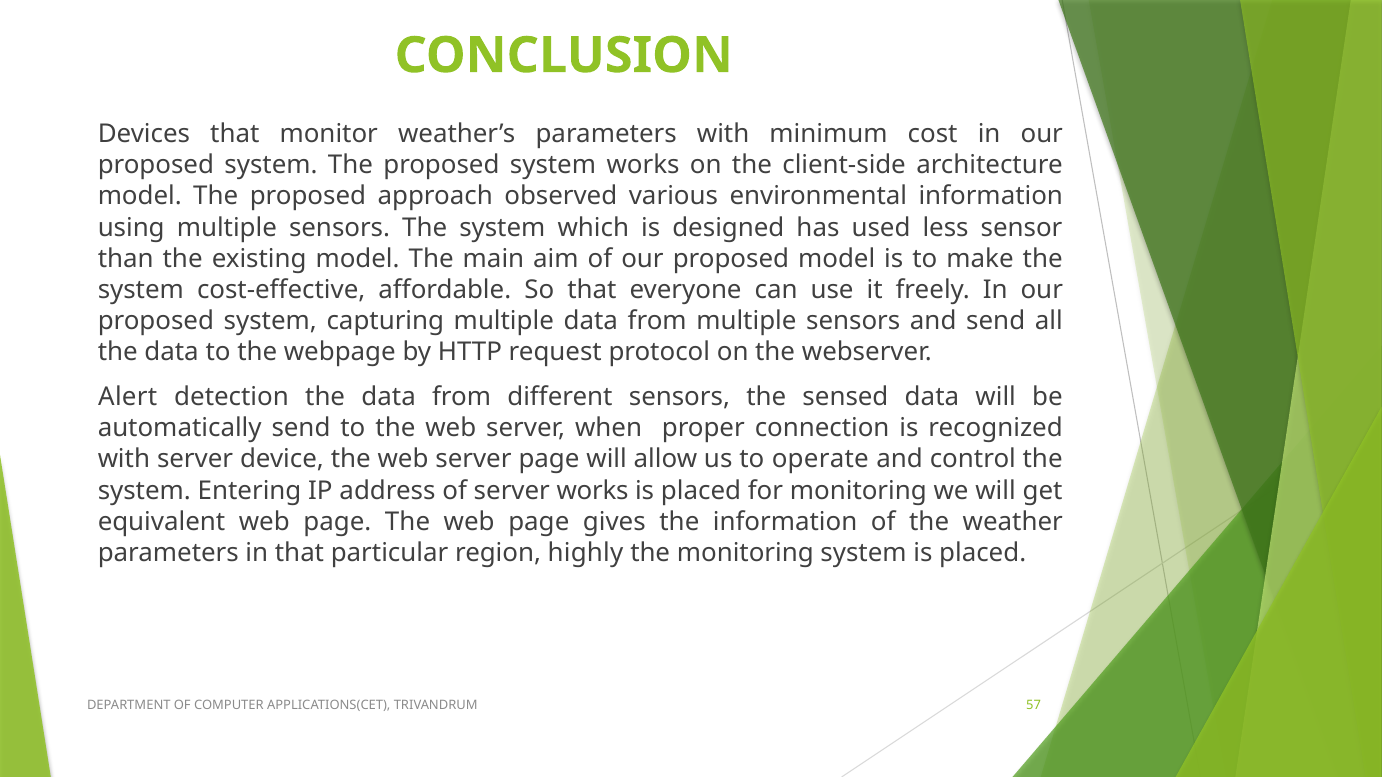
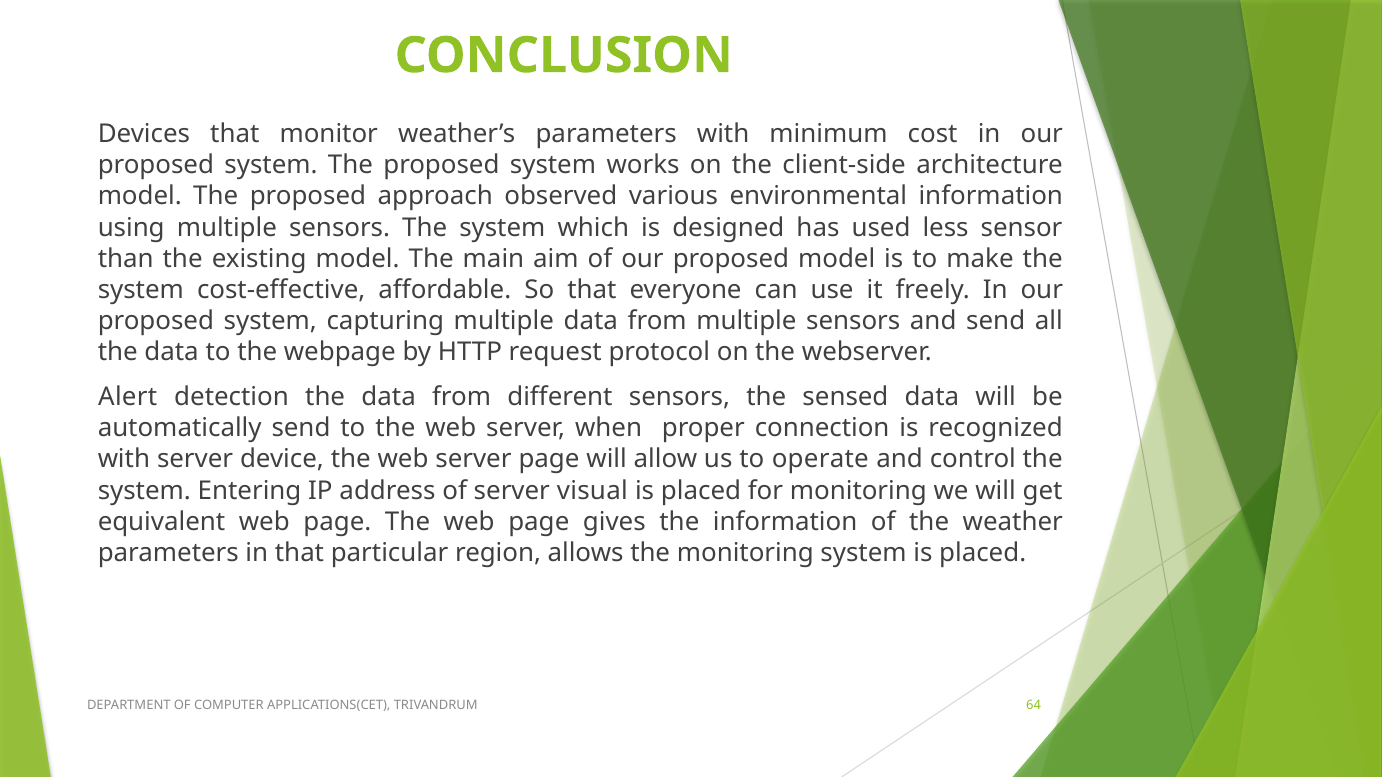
server works: works -> visual (592, 491)
highly: highly -> allows (586, 553)
57: 57 -> 64 (1034, 705)
